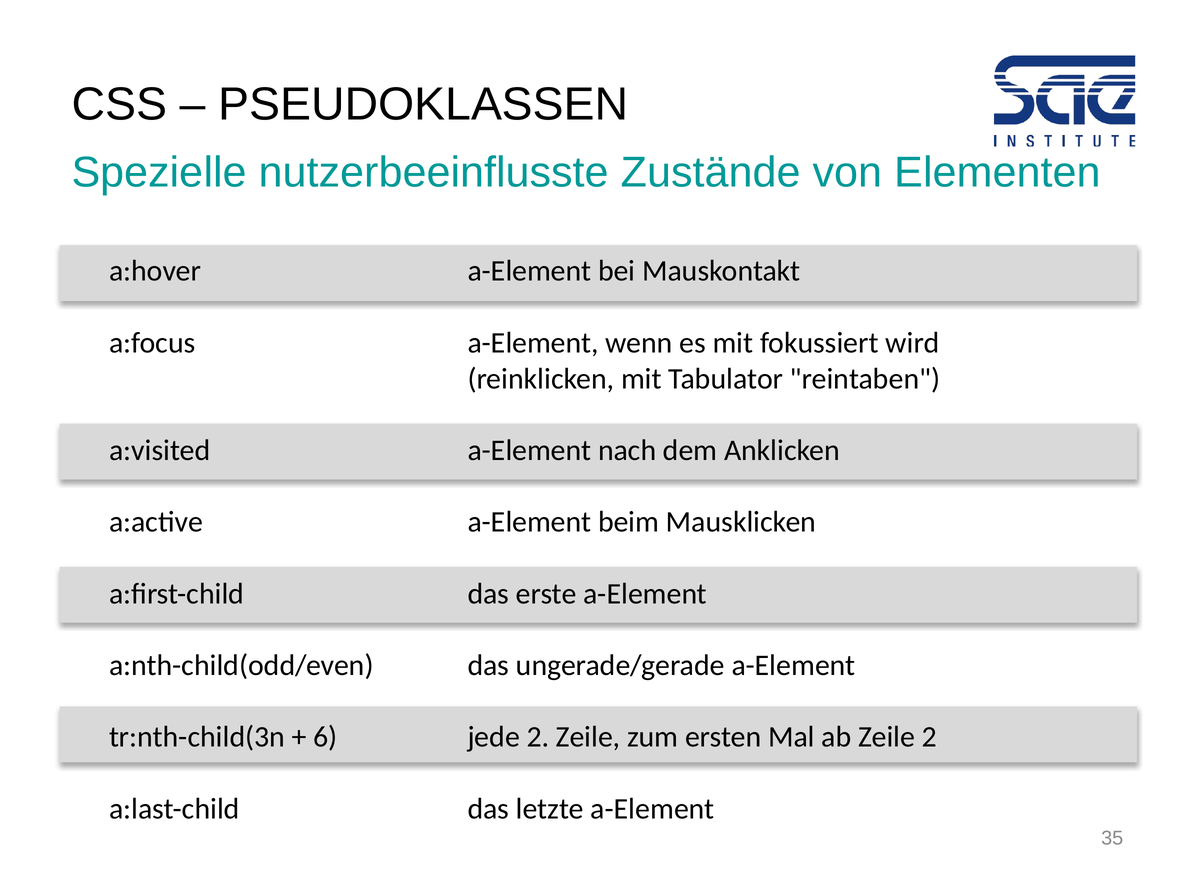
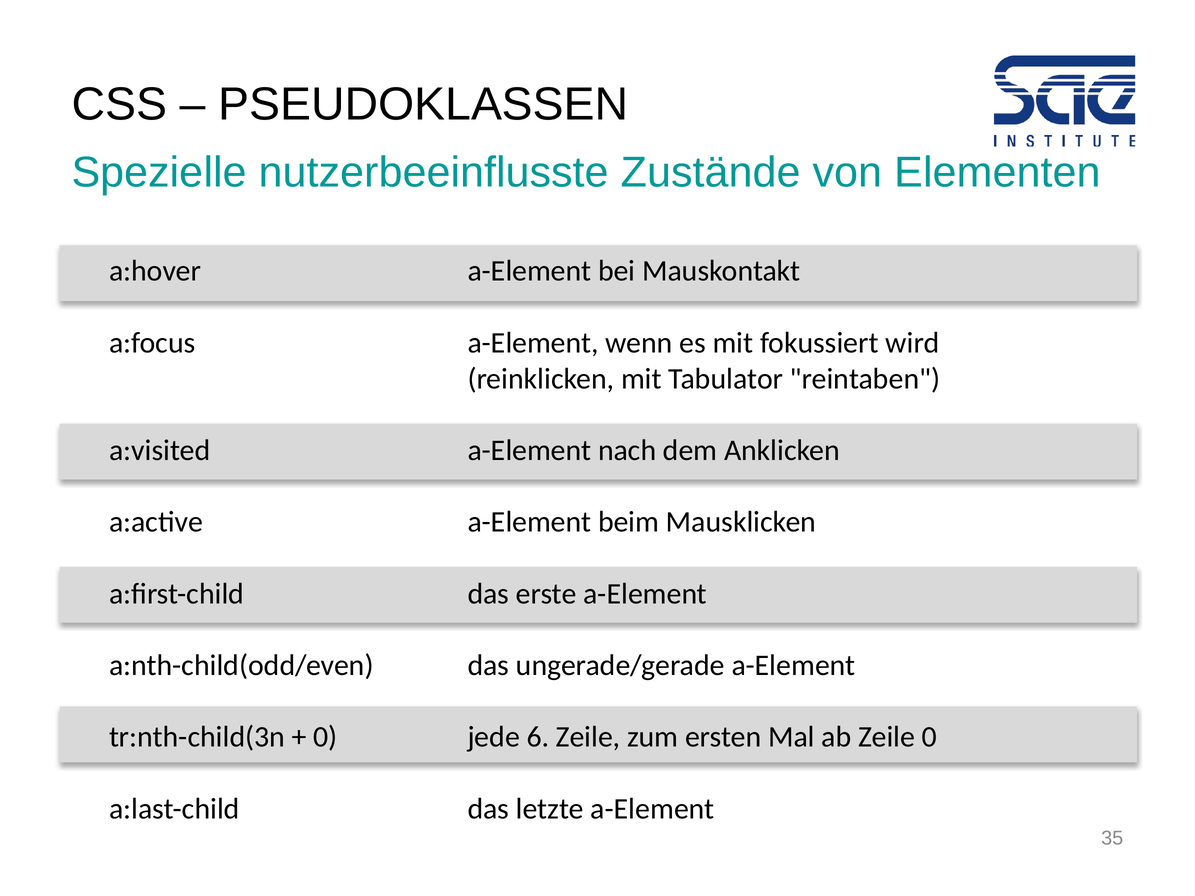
6: 6 -> 0 (325, 737)
jede 2: 2 -> 6 (538, 737)
Zeile 2: 2 -> 0 (929, 737)
